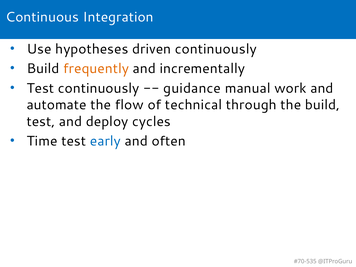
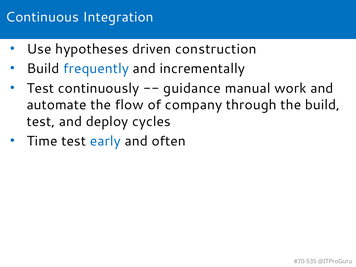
driven continuously: continuously -> construction (216, 49)
frequently colour: orange -> blue (96, 69)
technical: technical -> company (194, 105)
